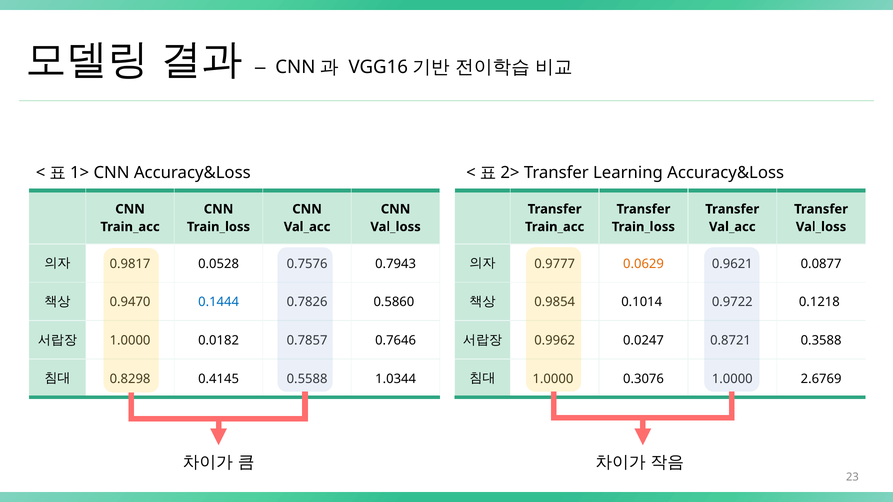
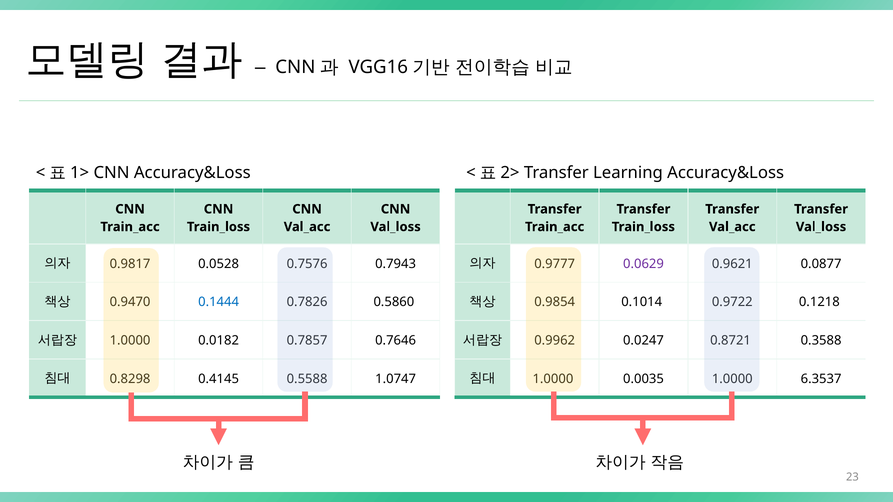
0.0629 colour: orange -> purple (643, 264)
1.0344: 1.0344 -> 1.0747 (396, 379)
0.3076: 0.3076 -> 0.0035 (643, 379)
2.6769: 2.6769 -> 6.3537 (821, 379)
